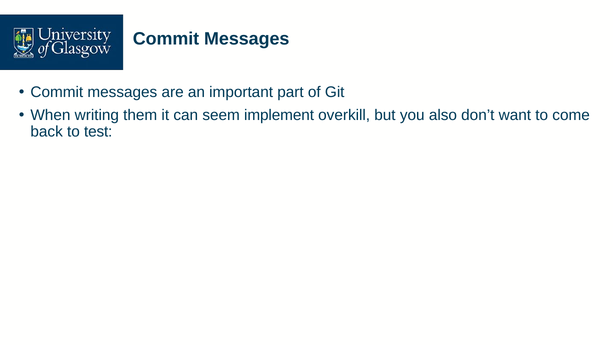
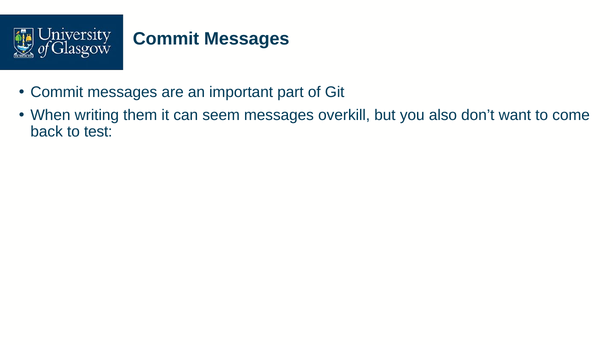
seem implement: implement -> messages (279, 115)
